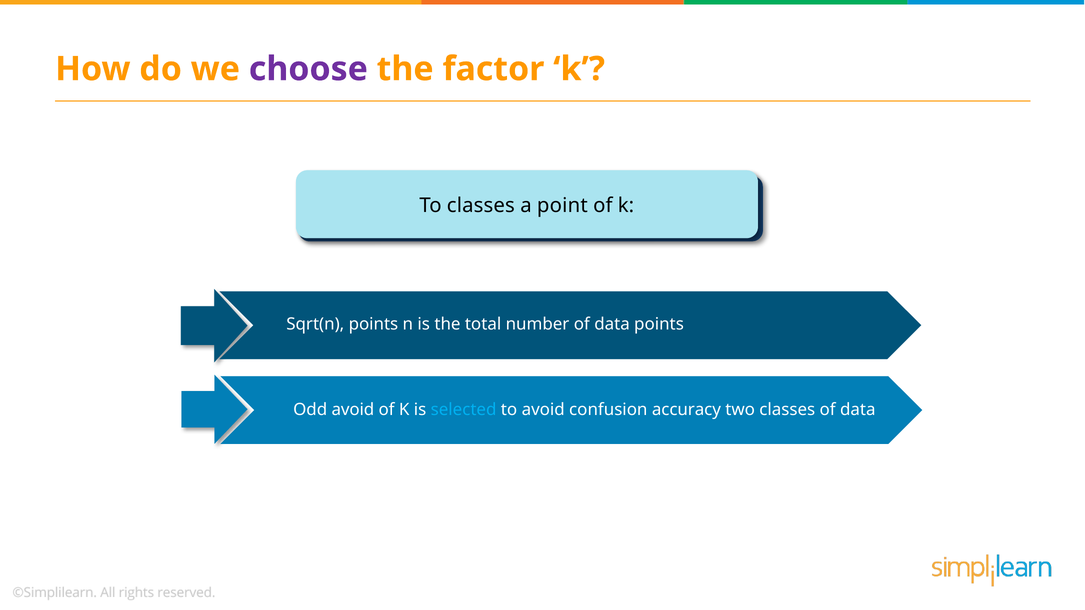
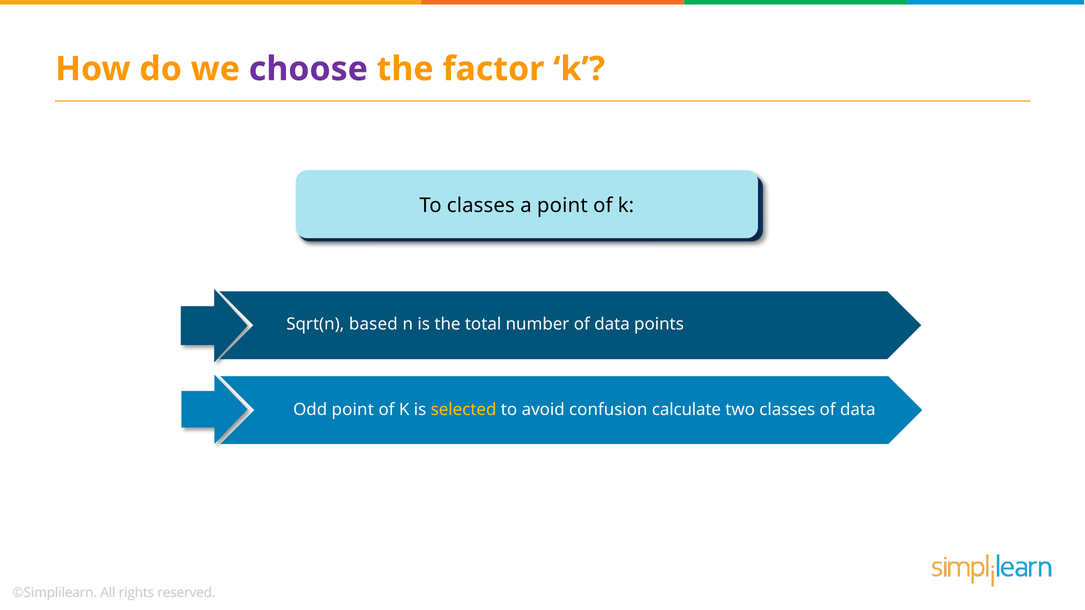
Sqrt(n points: points -> based (373, 324)
Odd avoid: avoid -> point (353, 410)
selected colour: light blue -> yellow (464, 410)
accuracy: accuracy -> calculate (686, 410)
